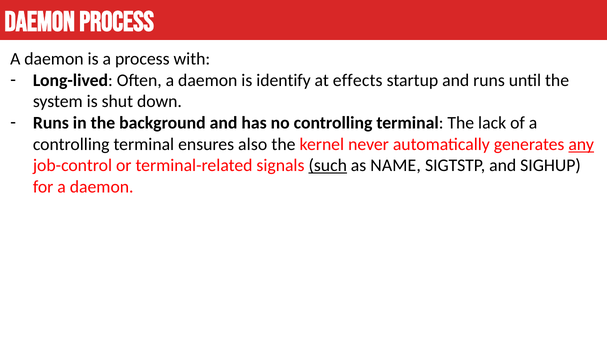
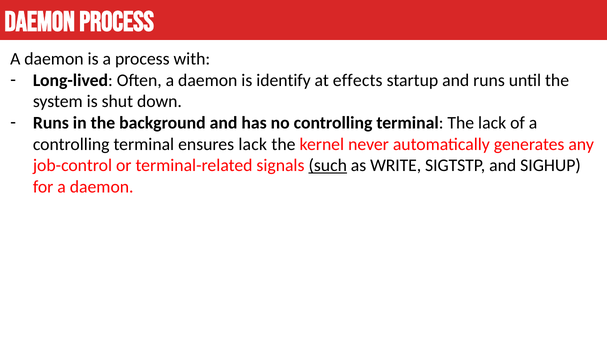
ensures also: also -> lack (253, 144)
any underline: present -> none (581, 144)
NAME: NAME -> WRITE (396, 165)
